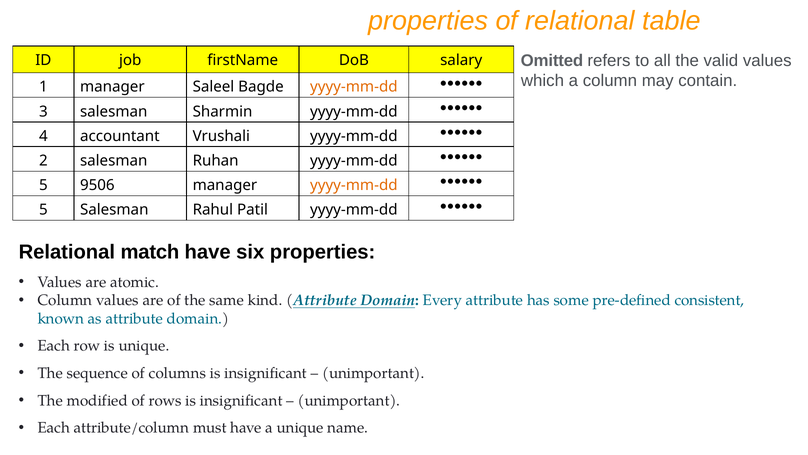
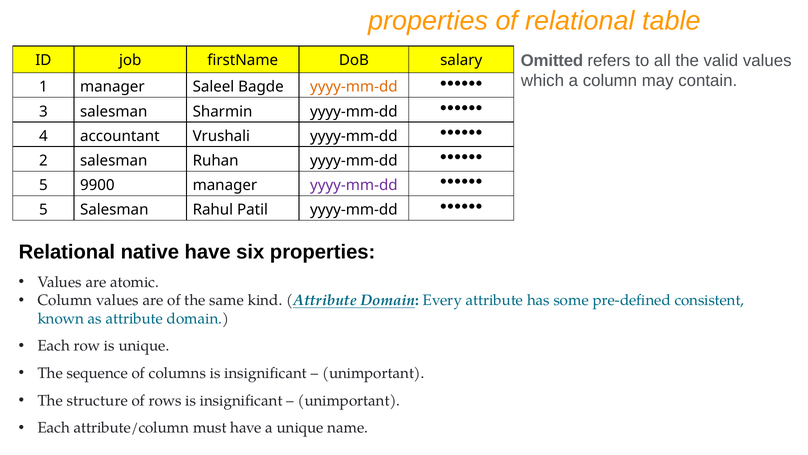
9506: 9506 -> 9900 (97, 185)
yyyy-mm-dd colour: orange -> purple (354, 185)
match: match -> native (150, 252)
modified: modified -> structure (97, 400)
